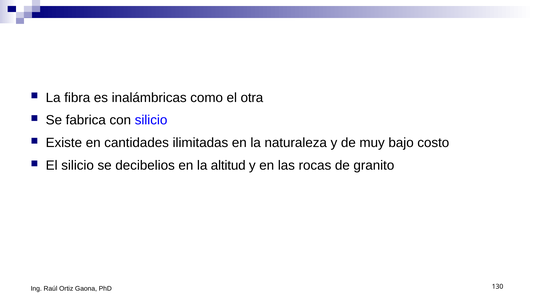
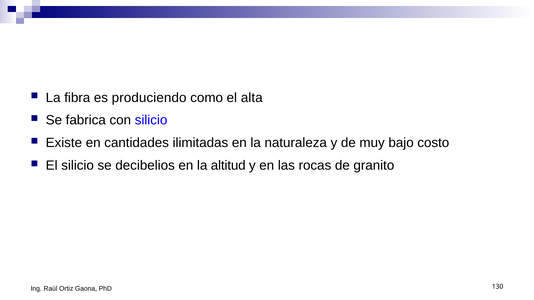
inalámbricas: inalámbricas -> produciendo (149, 98)
otra: otra -> alta (252, 98)
